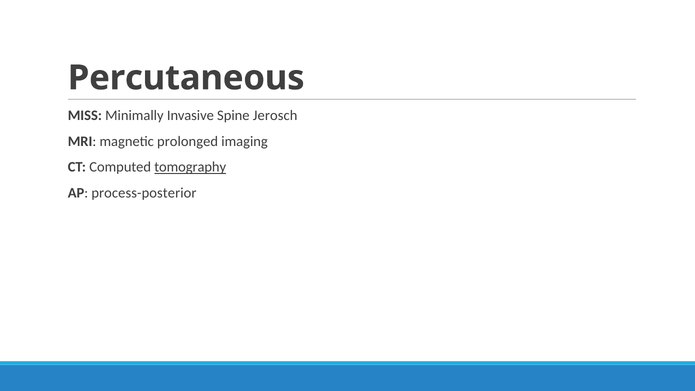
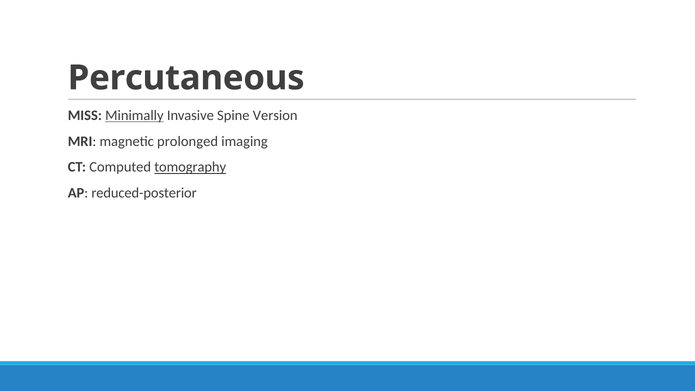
Minimally underline: none -> present (134, 116)
Jerosch: Jerosch -> Version (275, 116)
process-posterior: process-posterior -> reduced-posterior (144, 193)
